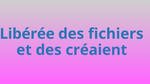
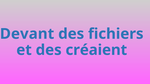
Libérée: Libérée -> Devant (27, 34)
